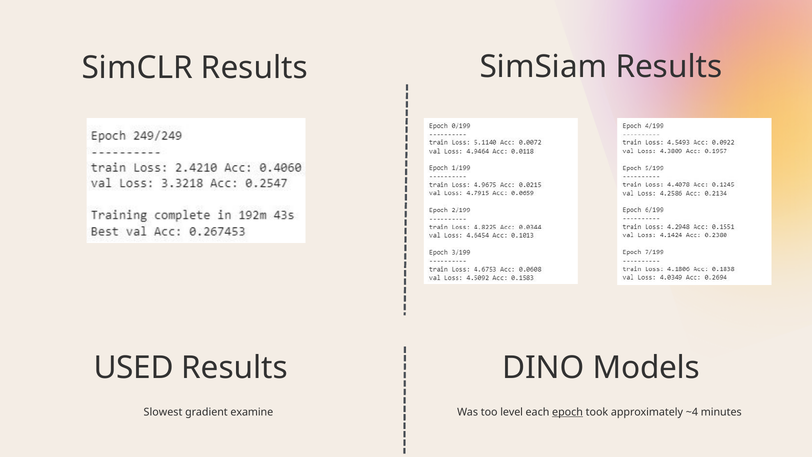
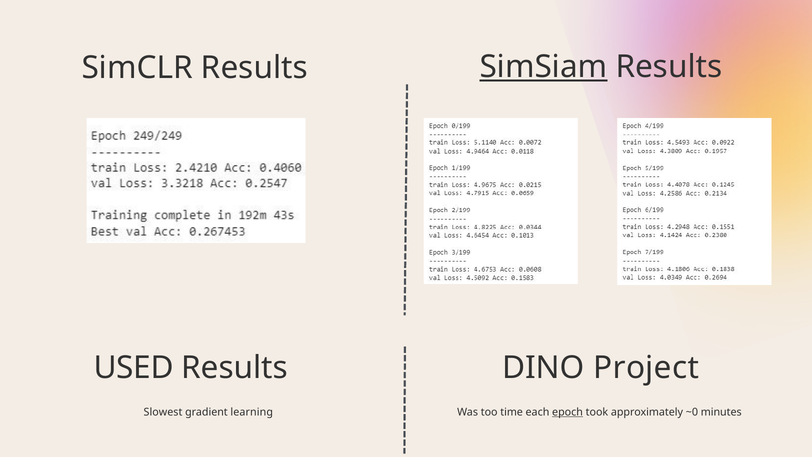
SimSiam underline: none -> present (543, 67)
Models: Models -> Project (646, 368)
examine: examine -> learning (252, 412)
level: level -> time (512, 412)
~4: ~4 -> ~0 (692, 412)
